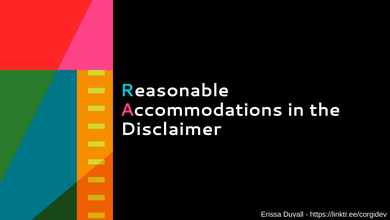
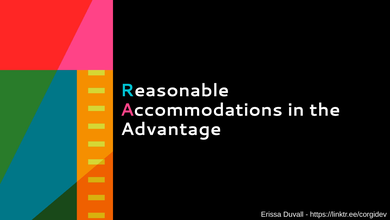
Disclaimer: Disclaimer -> Advantage (171, 129)
